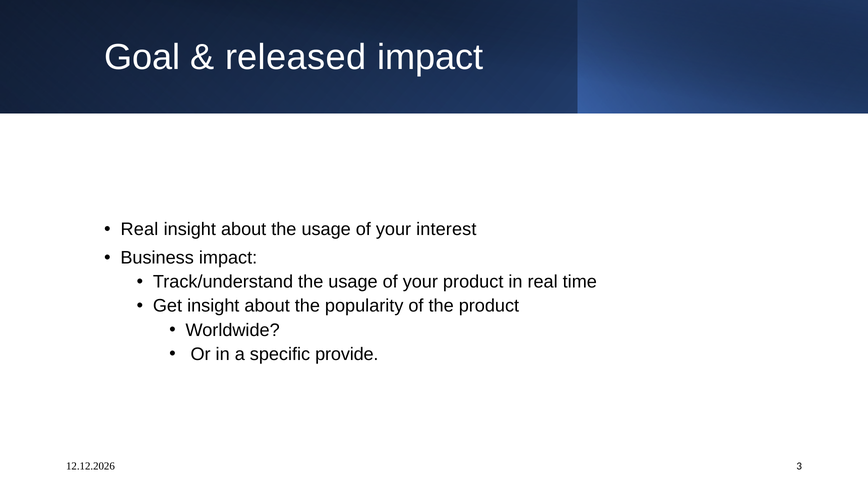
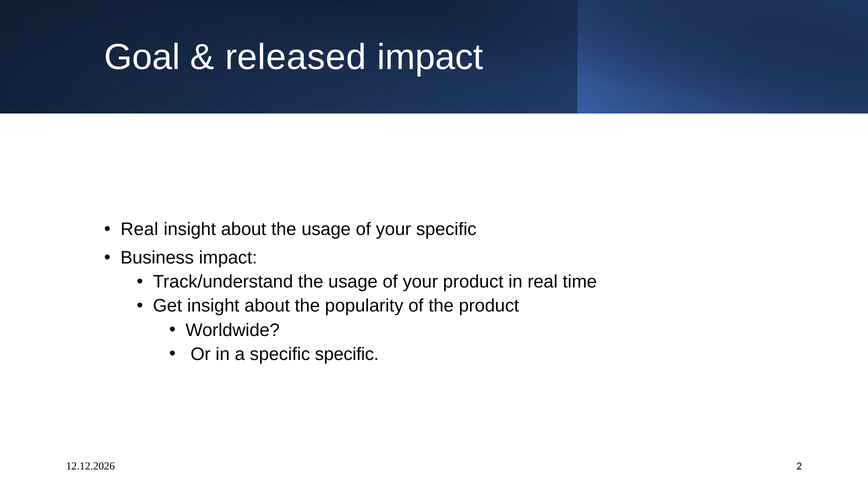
your interest: interest -> specific (446, 229)
specific provide: provide -> specific (347, 354)
3: 3 -> 2 (799, 466)
